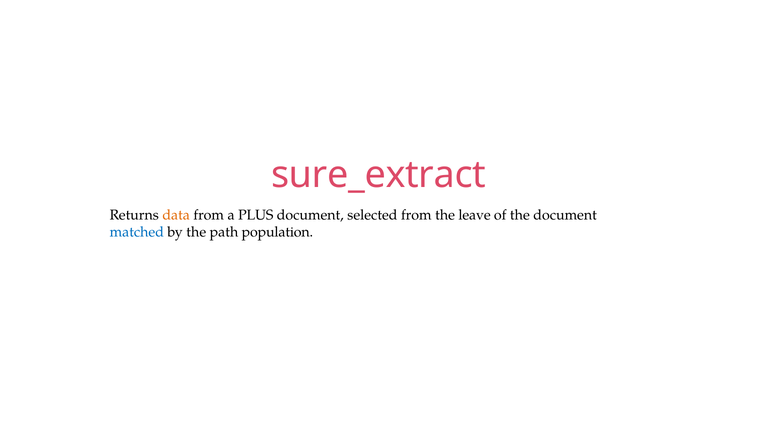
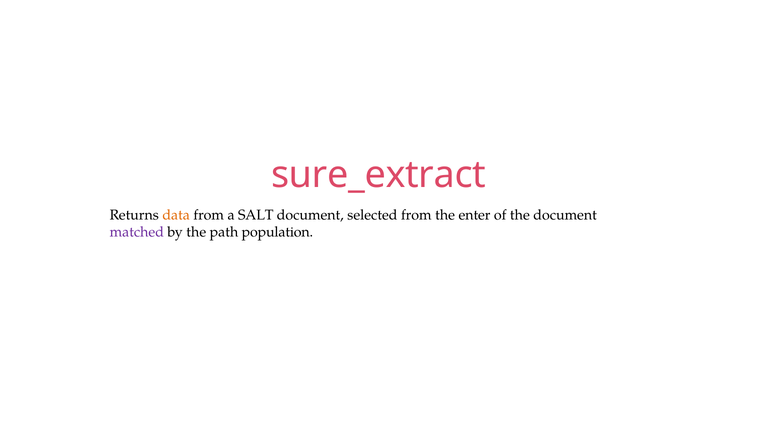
PLUS: PLUS -> SALT (256, 215)
leave: leave -> enter (475, 215)
matched colour: blue -> purple (137, 232)
